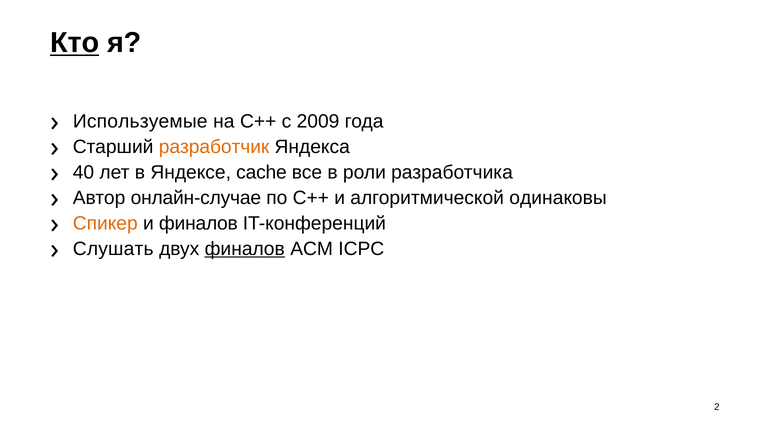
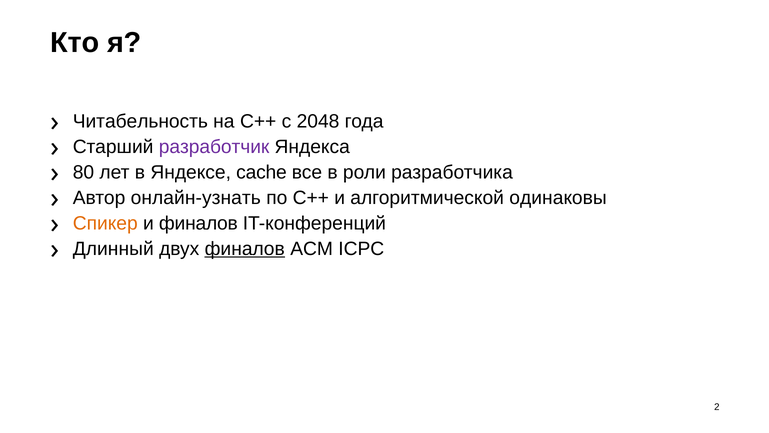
Кто underline: present -> none (75, 43)
Используемые: Используемые -> Читабельность (140, 121)
2009: 2009 -> 2048 (318, 121)
разработчик colour: orange -> purple (214, 147)
40: 40 -> 80 (83, 172)
онлайн-случае: онлайн-случае -> онлайн-узнать (196, 197)
Слушать: Слушать -> Длинный (113, 248)
